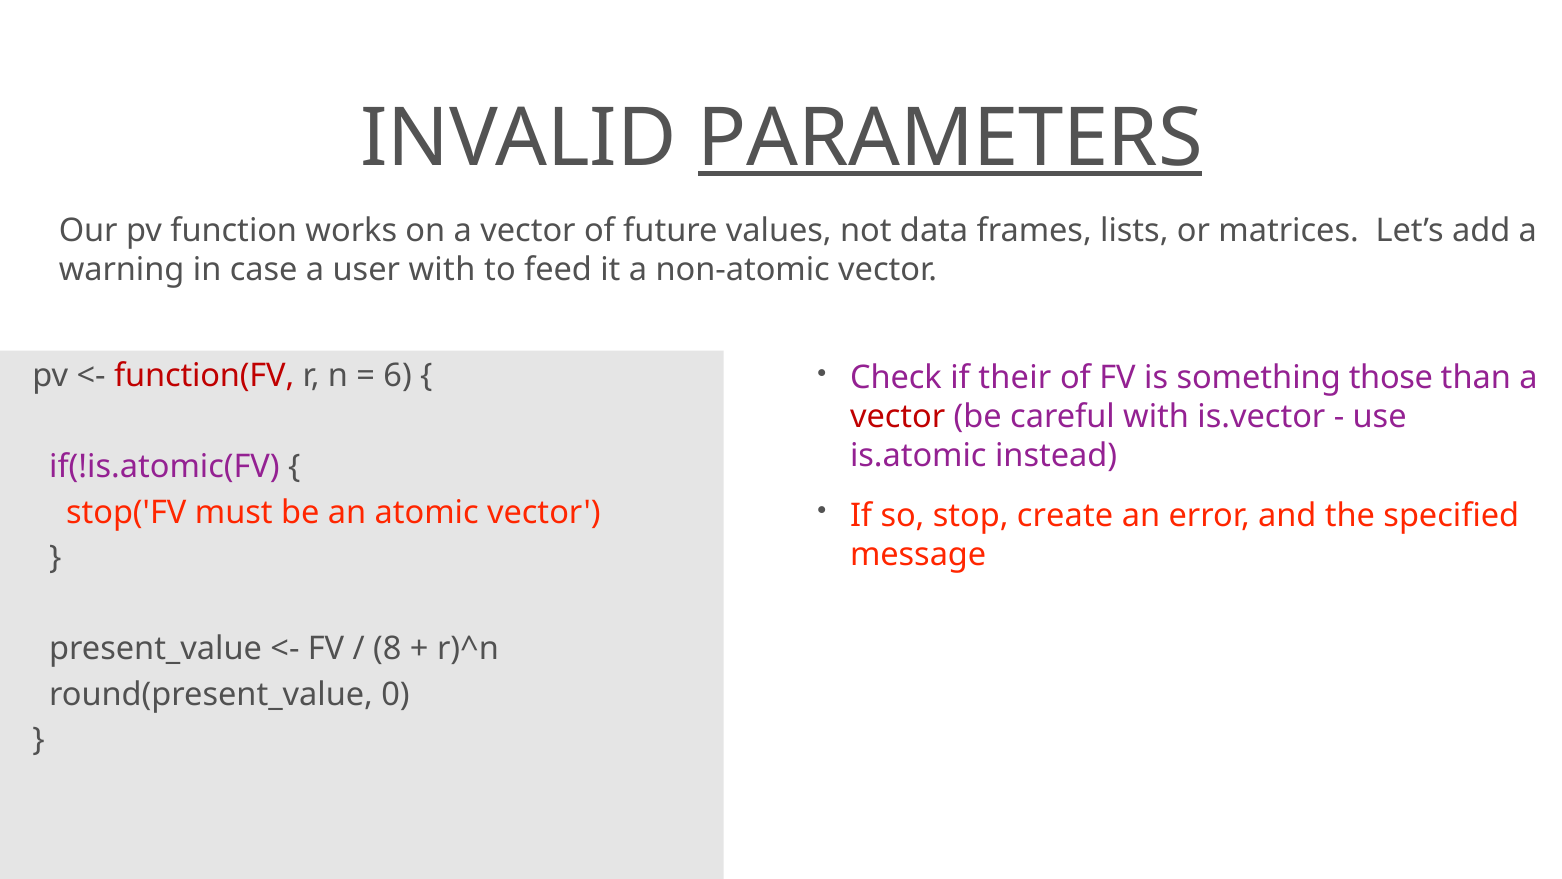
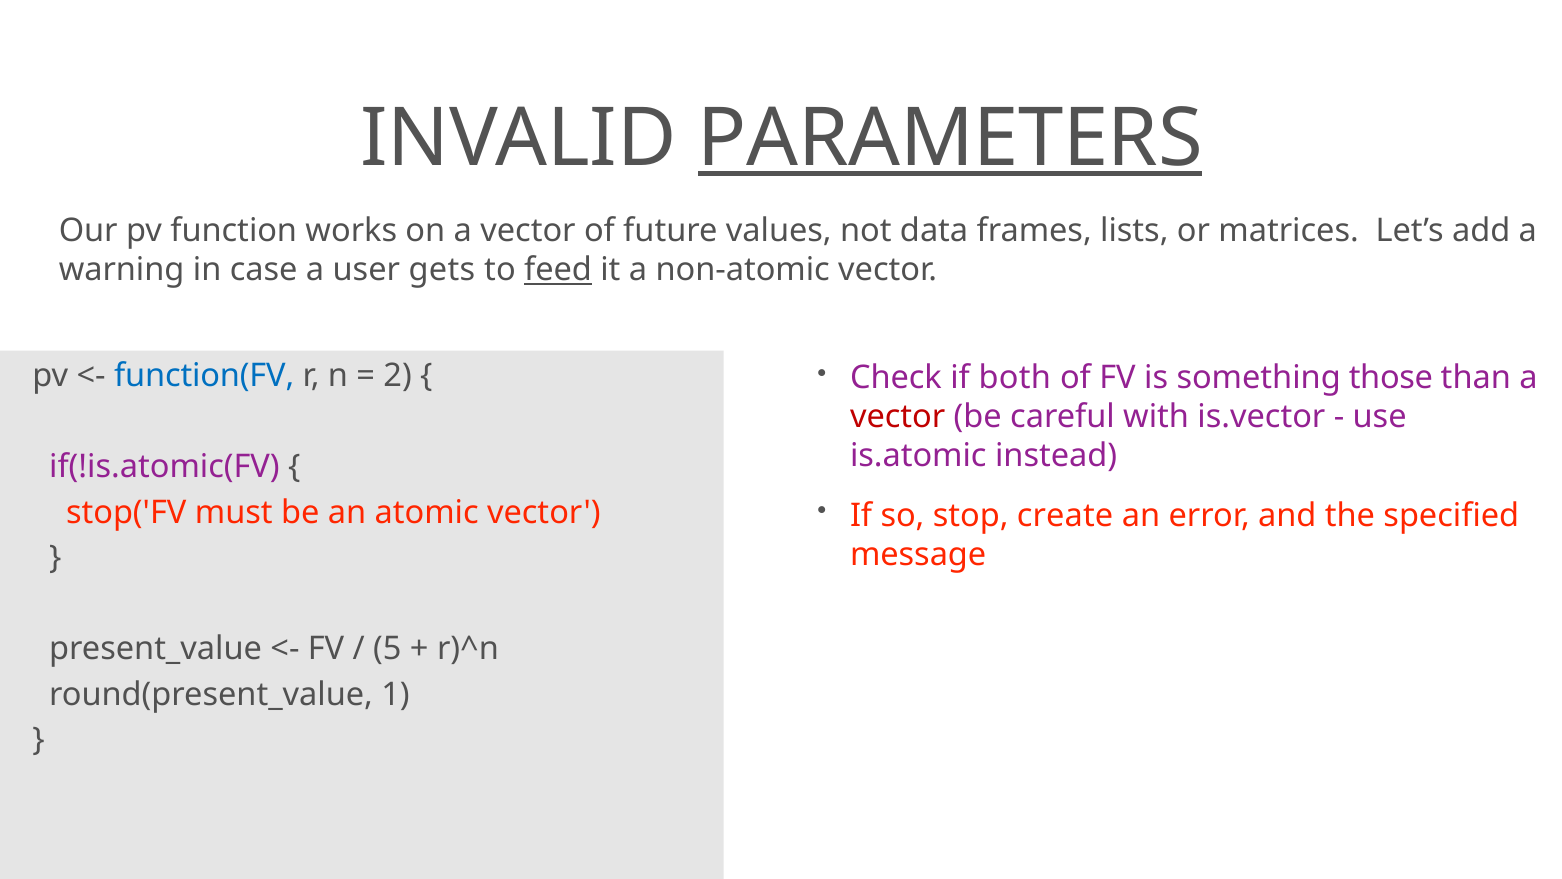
user with: with -> gets (442, 270)
feed underline: none -> present (558, 270)
their: their -> both (1015, 378)
function(FV colour: red -> blue (204, 376)
6: 6 -> 2 (398, 376)
8: 8 -> 5 (387, 649)
0: 0 -> 1 (396, 694)
